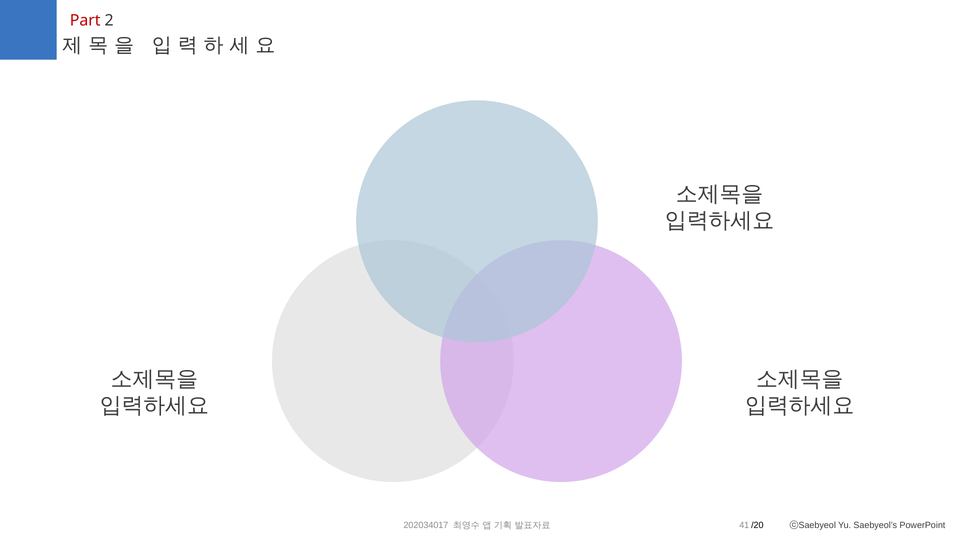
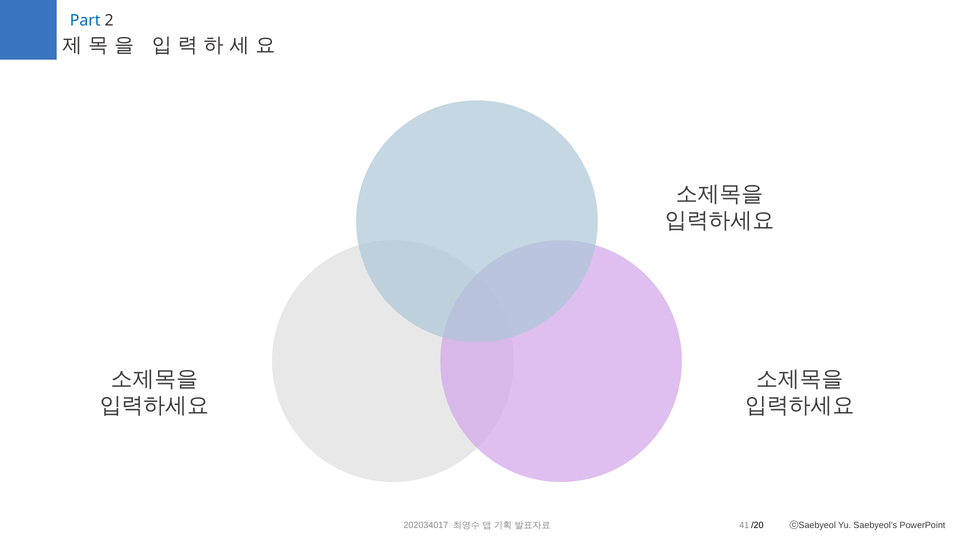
Part colour: red -> blue (85, 20)
